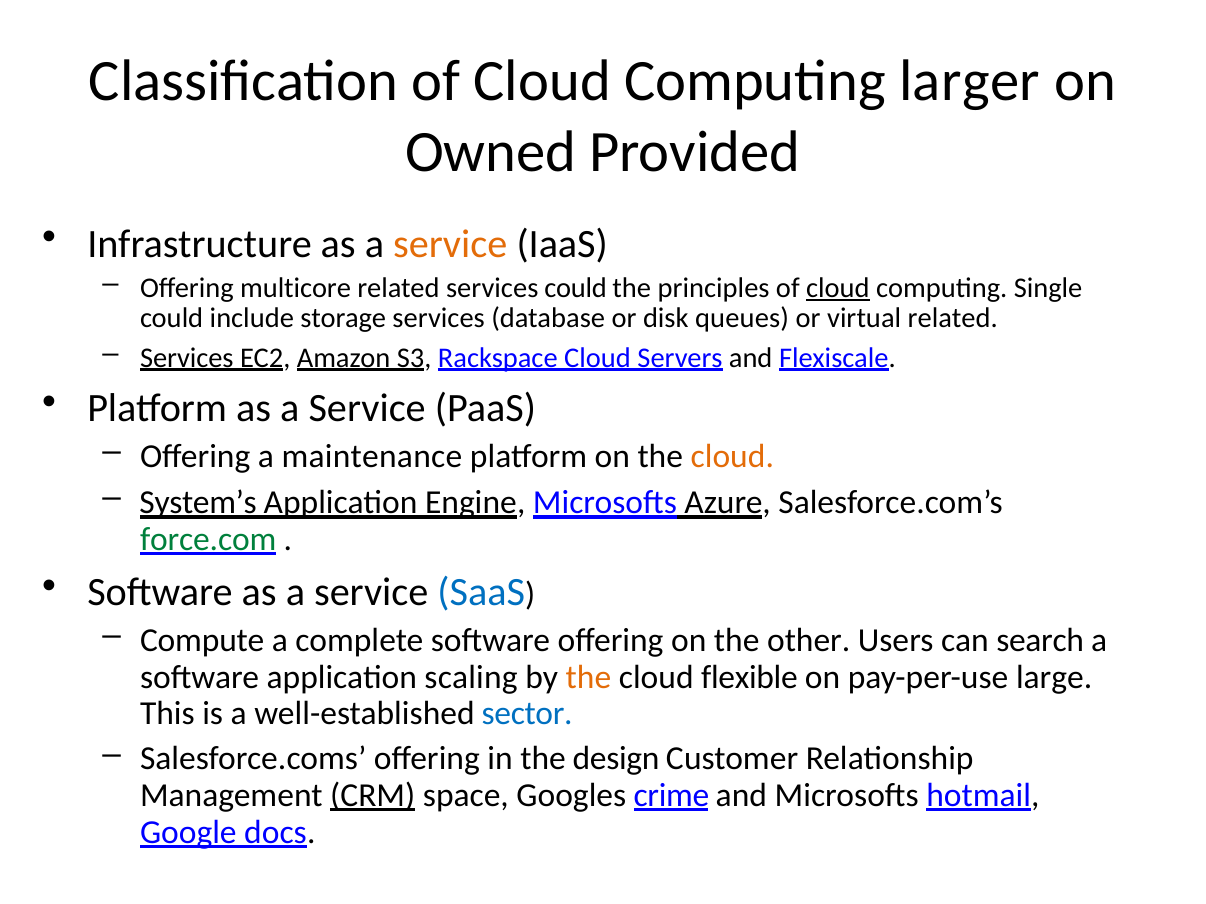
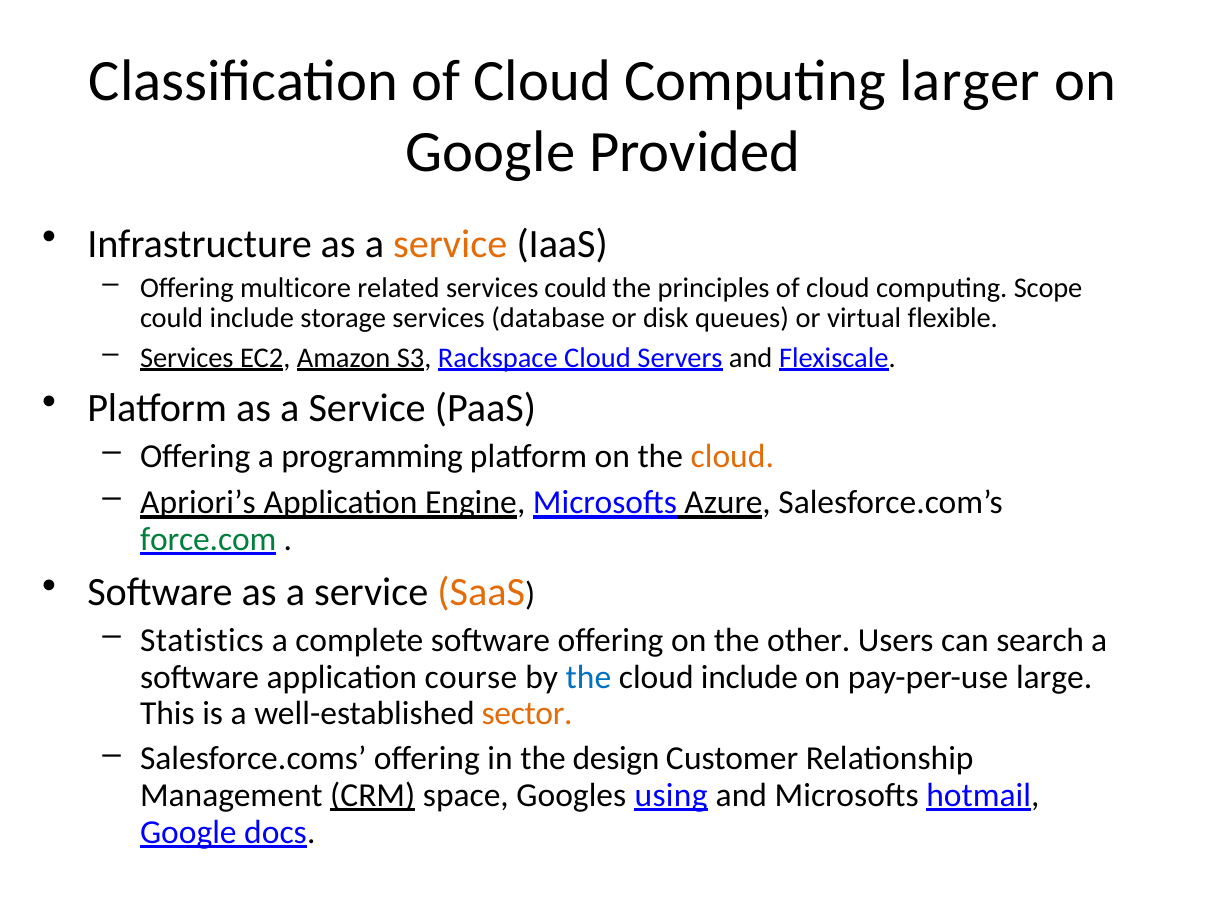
Owned: Owned -> Google (490, 152)
cloud underline: present -> none (838, 288)
Single: Single -> Scope (1048, 288)
virtual related: related -> flexible (953, 319)
maintenance: maintenance -> programming (372, 457)
System’s: System’s -> Apriori’s (198, 503)
SaaS colour: blue -> orange (481, 593)
Compute: Compute -> Statistics (202, 641)
scaling: scaling -> course (471, 677)
the colour: orange -> blue (588, 677)
cloud flexible: flexible -> include (749, 677)
sector colour: blue -> orange (527, 714)
crime: crime -> using (671, 796)
